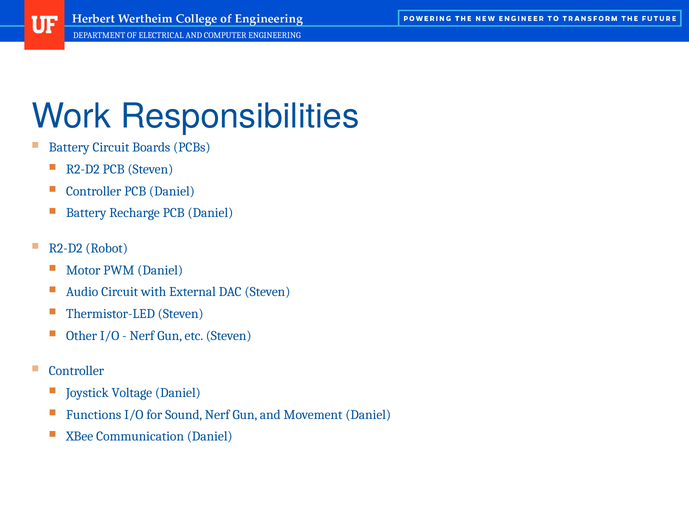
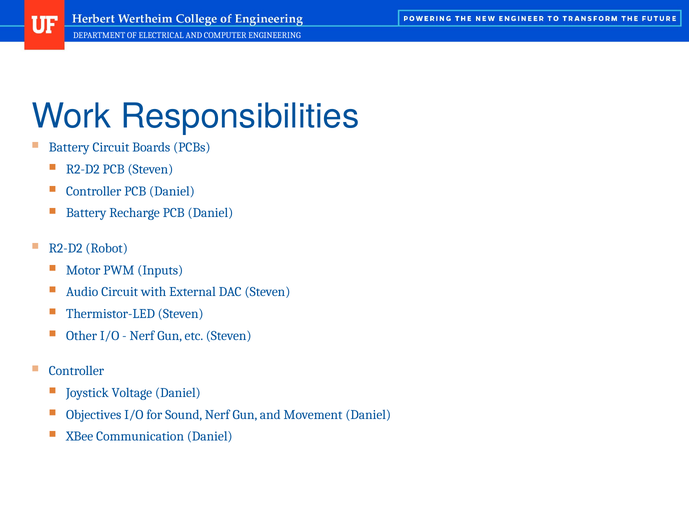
PWM Daniel: Daniel -> Inputs (160, 270)
Functions: Functions -> Objectives (94, 414)
